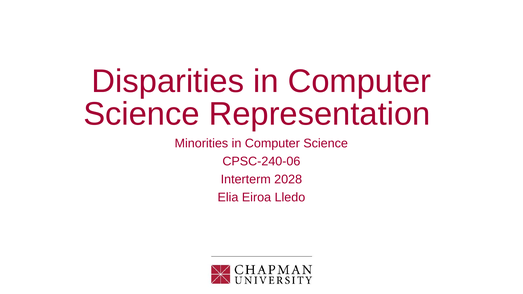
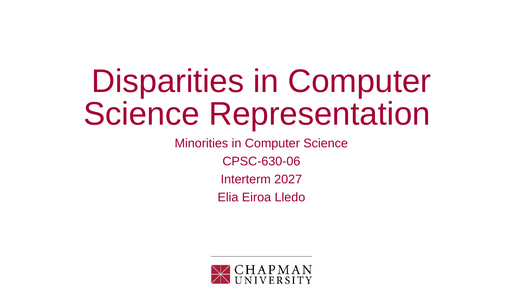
CPSC-240-06: CPSC-240-06 -> CPSC-630-06 (261, 161)
2028: 2028 -> 2027 (288, 180)
